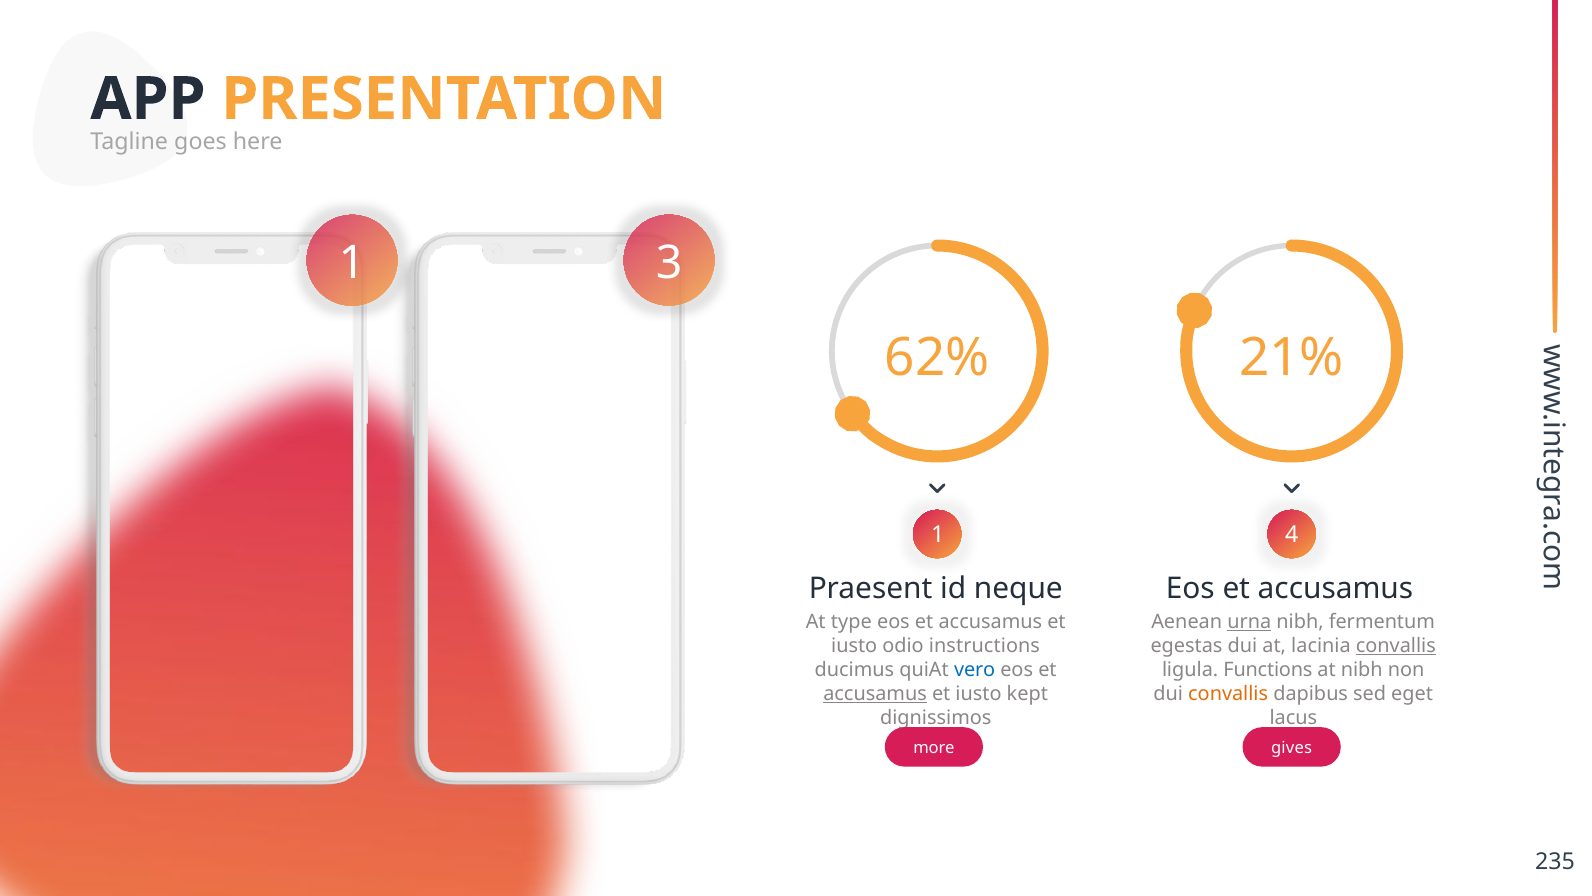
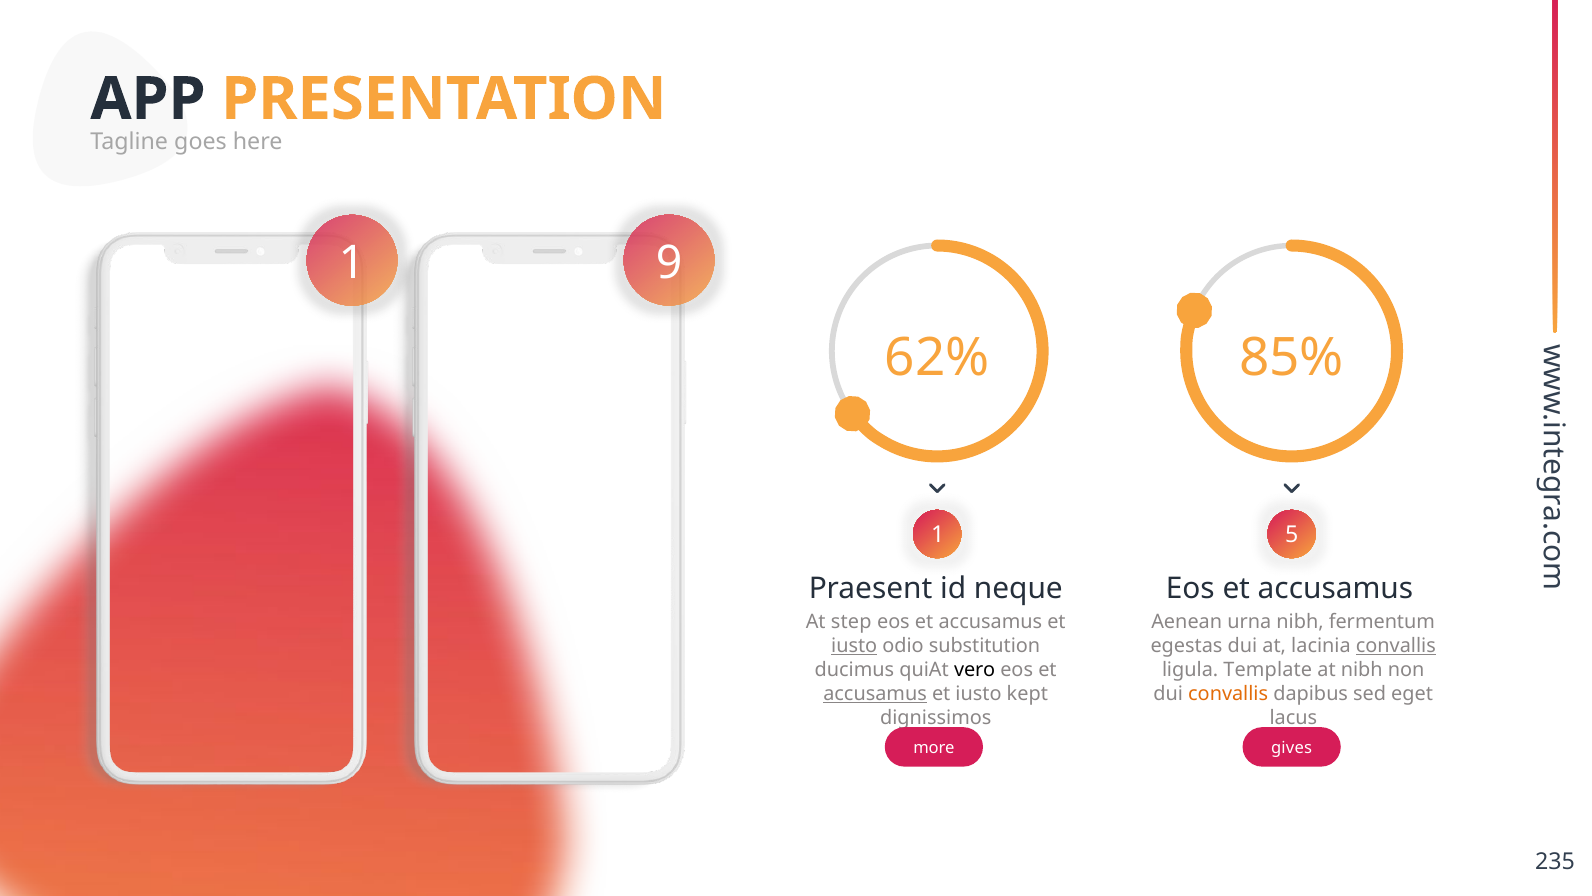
3: 3 -> 9 (669, 263)
21%: 21% -> 85% (1292, 358)
4: 4 -> 5 (1292, 535)
type: type -> step (851, 622)
urna underline: present -> none (1249, 622)
iusto underline: none -> present (854, 645)
instructions: instructions -> substitution (985, 645)
vero colour: blue -> black (975, 669)
Functions: Functions -> Template (1268, 669)
